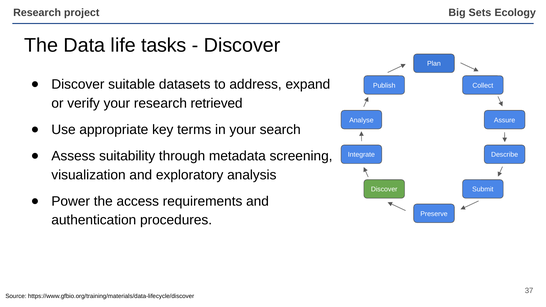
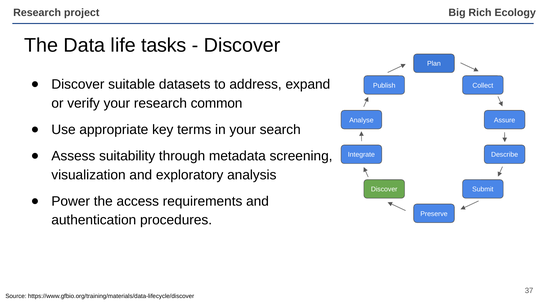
Sets: Sets -> Rich (480, 13)
retrieved: retrieved -> common (217, 103)
